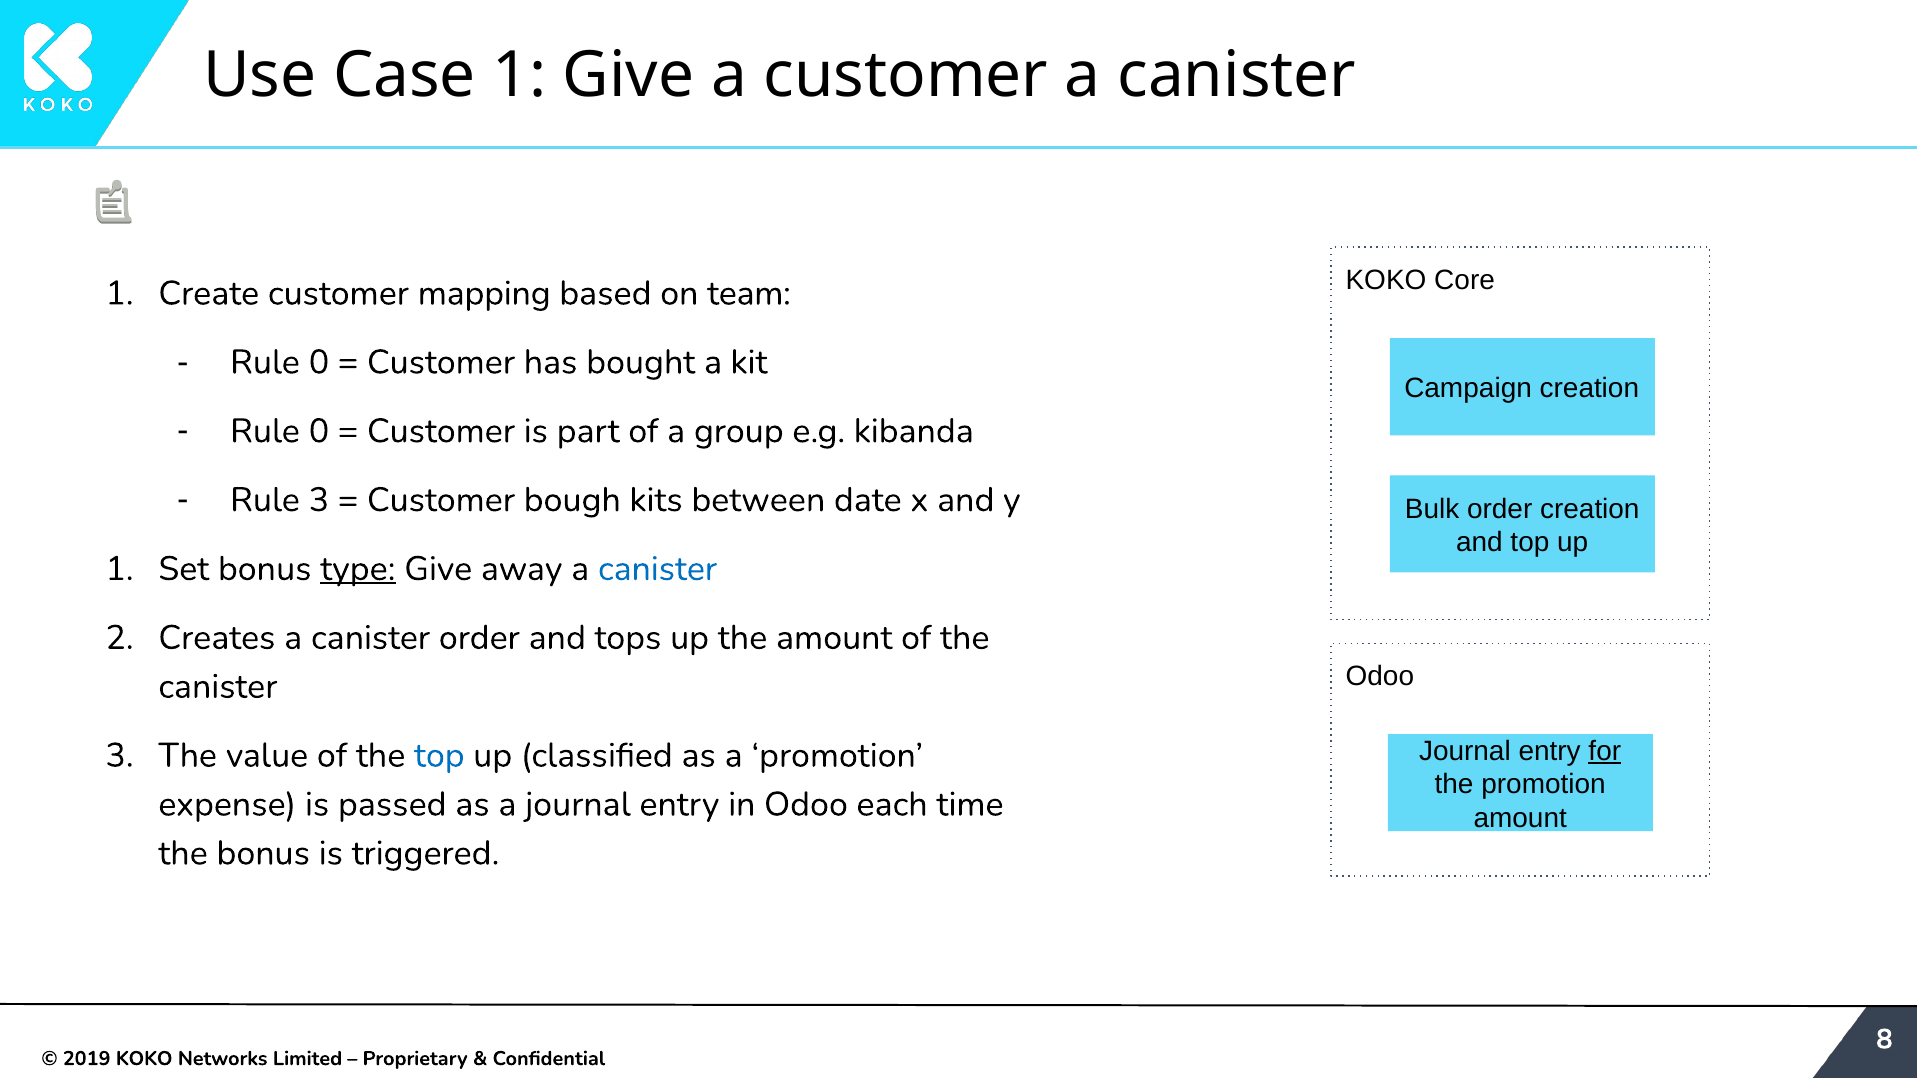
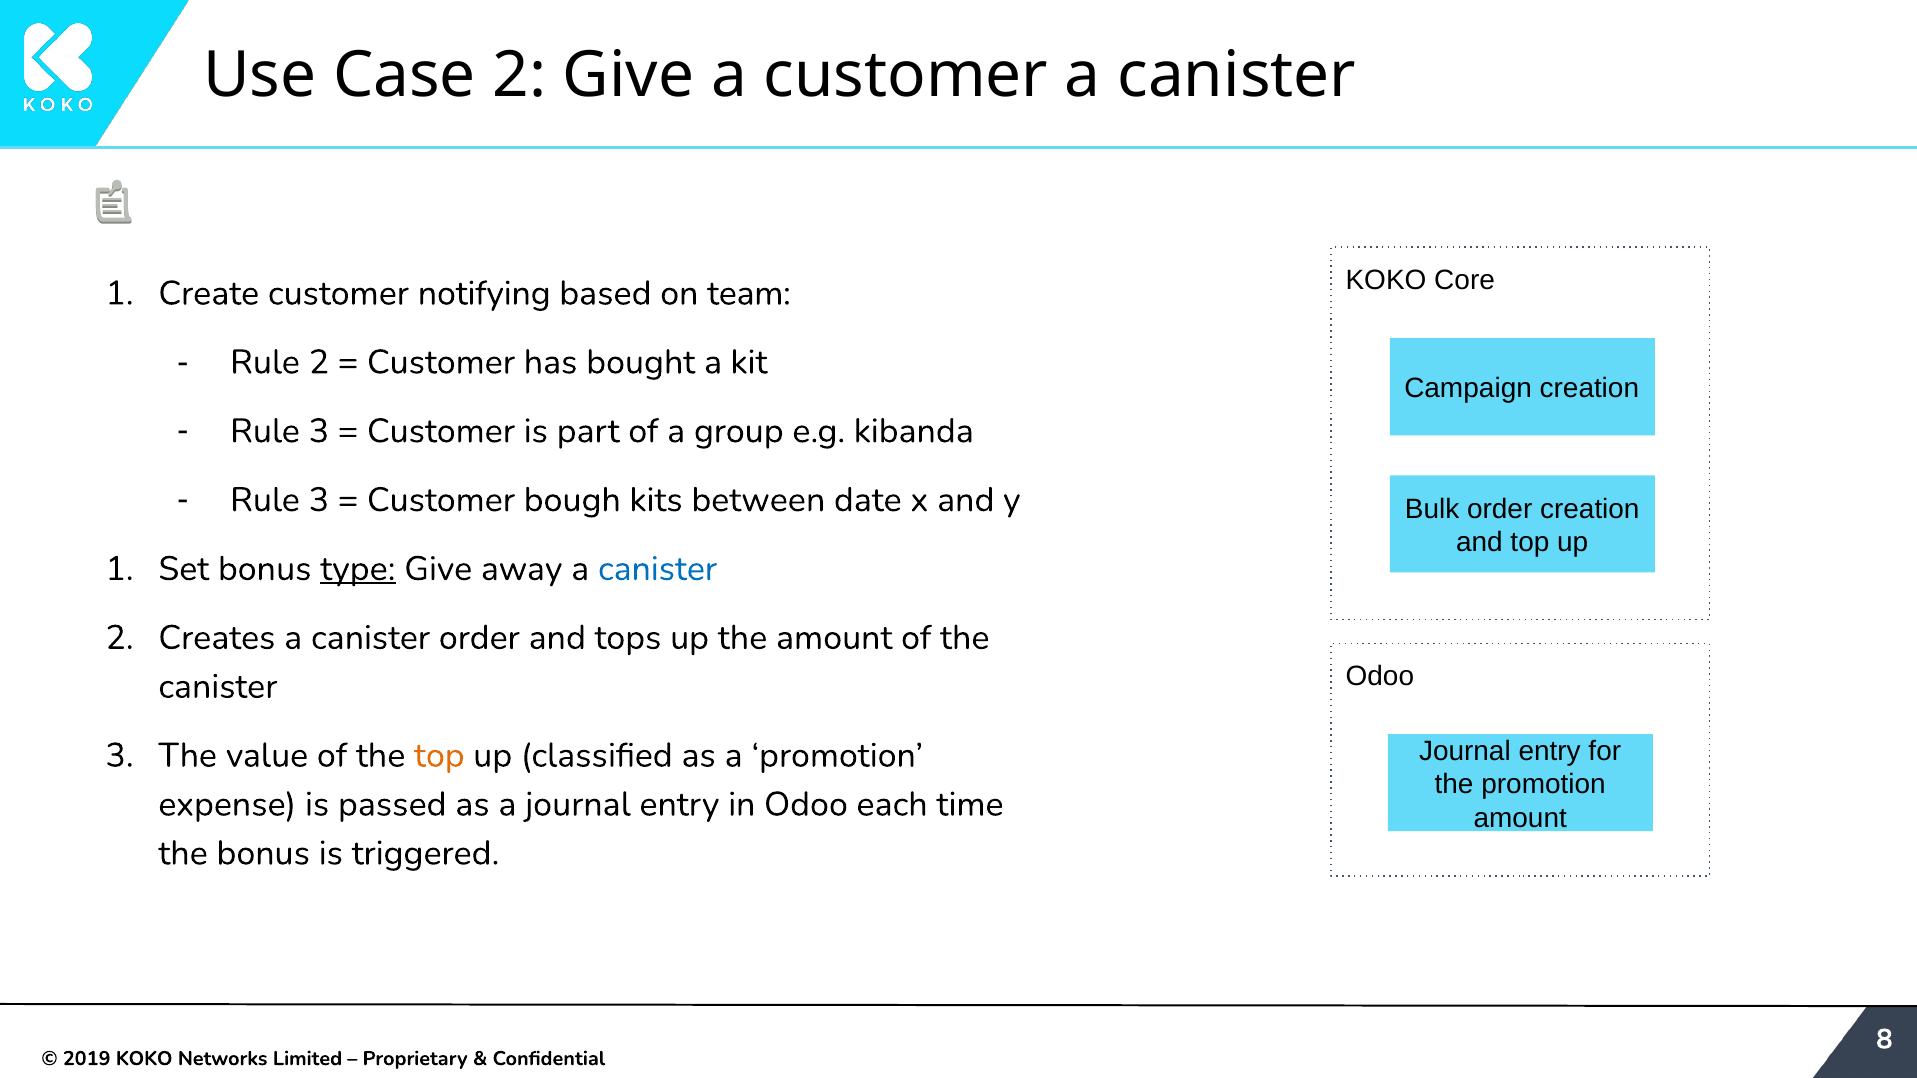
Case 1: 1 -> 2 (519, 76)
mapping: mapping -> notifying (484, 293)
0: 0 -> 2 (319, 362)
0: 0 -> 3 (319, 431)
for underline: present -> none (1605, 751)
top colour: blue -> orange (439, 756)
